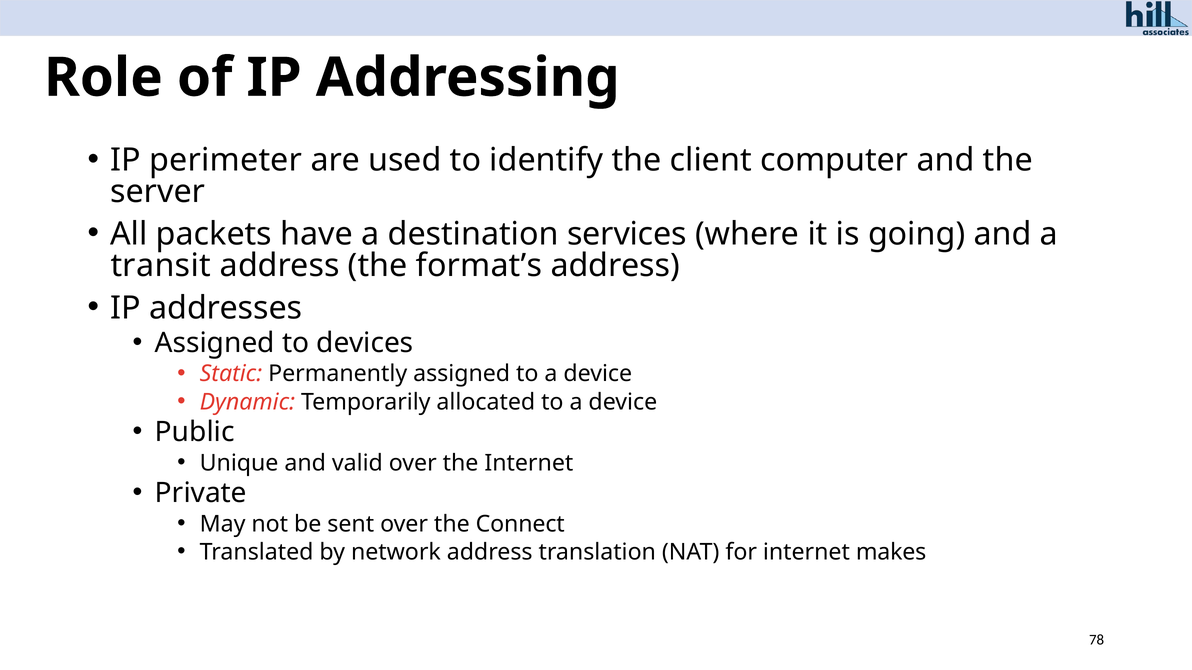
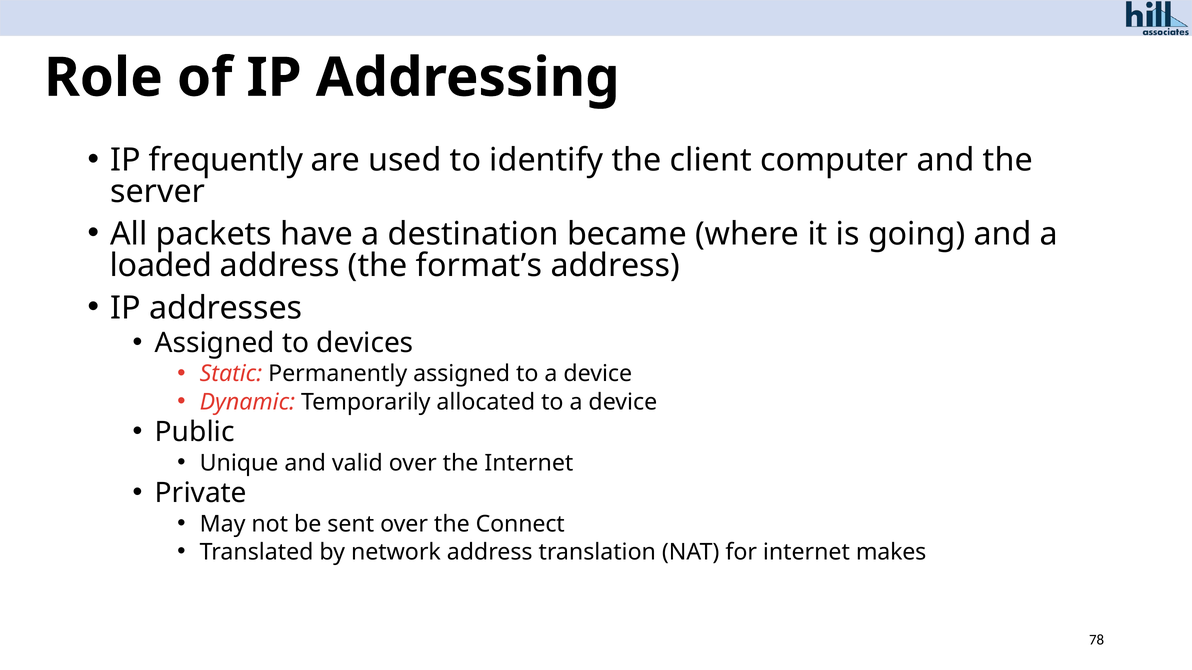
perimeter: perimeter -> frequently (226, 160)
services: services -> became (627, 234)
transit: transit -> loaded (161, 266)
